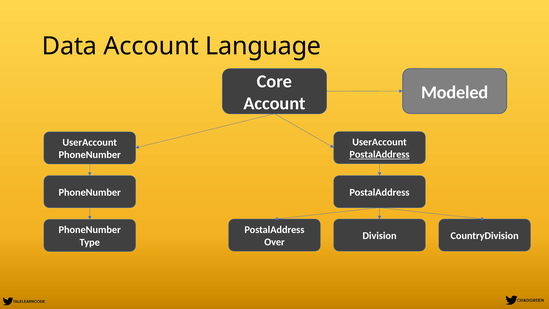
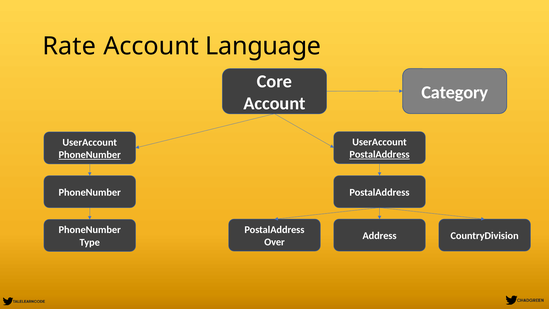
Data: Data -> Rate (69, 46)
Modeled: Modeled -> Category (455, 92)
PhoneNumber underline: none -> present (90, 155)
Division: Division -> Address (380, 236)
